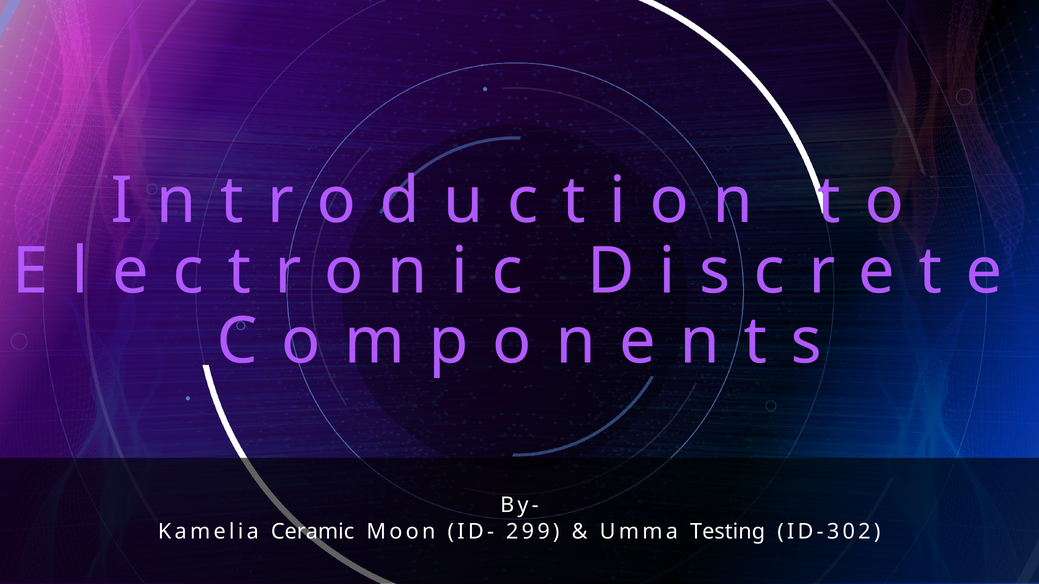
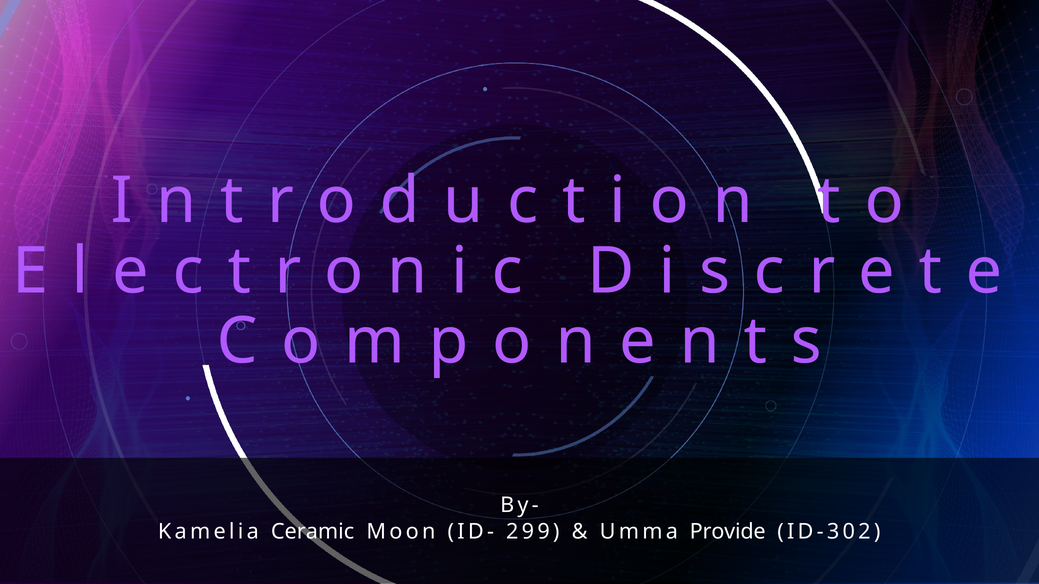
Testing: Testing -> Provide (728, 532)
